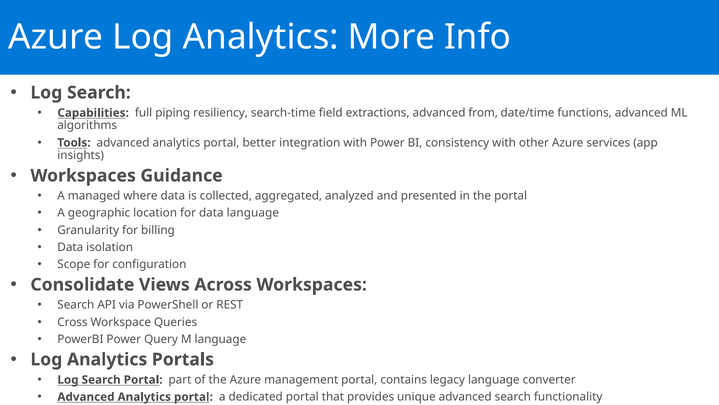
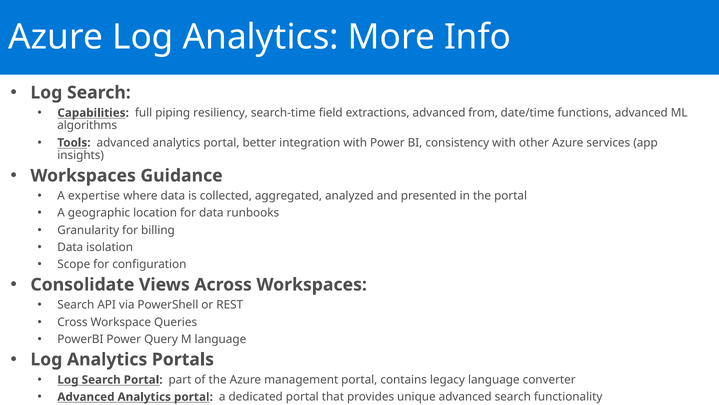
managed: managed -> expertise (94, 196)
data language: language -> runbooks (253, 213)
